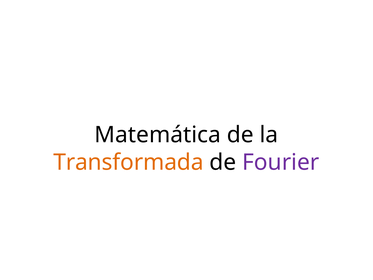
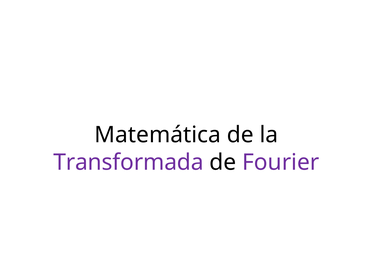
Transformada colour: orange -> purple (128, 162)
